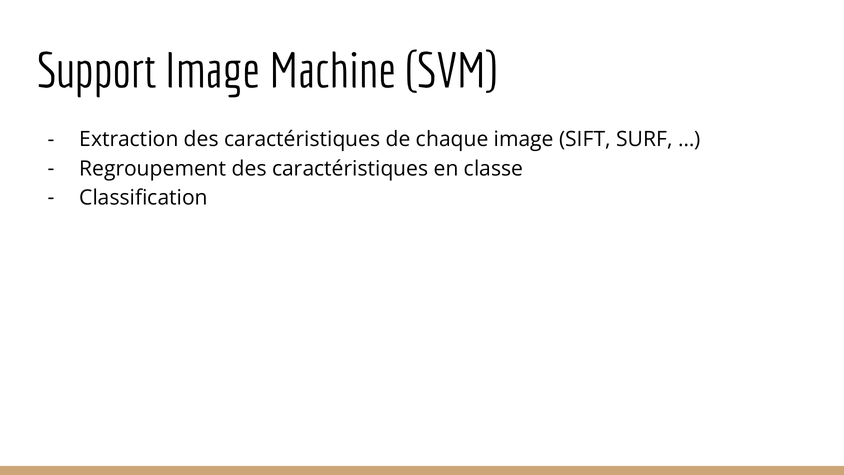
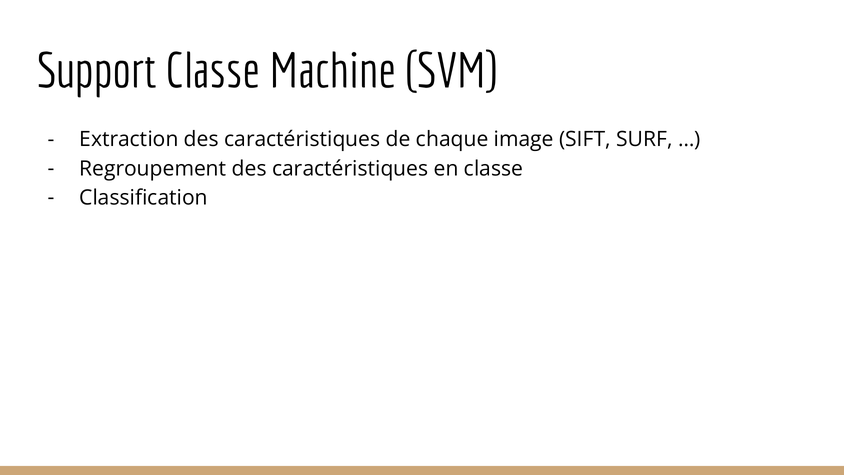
Support Image: Image -> Classe (213, 71)
